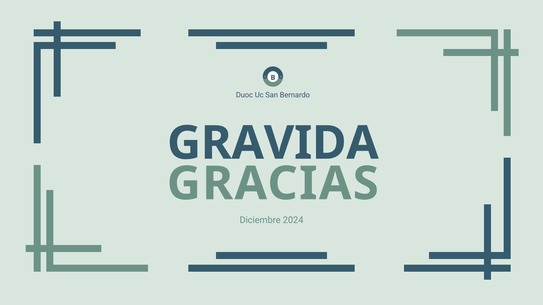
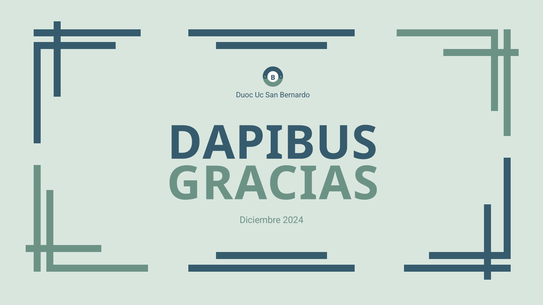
GRAVIDA: GRAVIDA -> DAPIBUS (273, 143)
